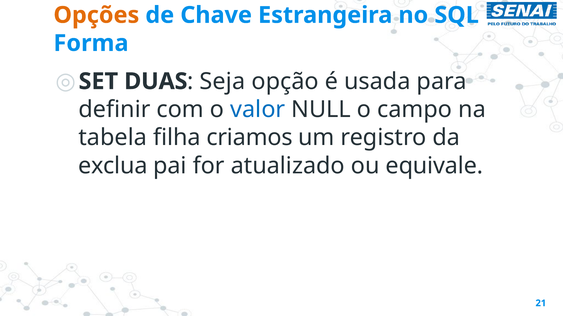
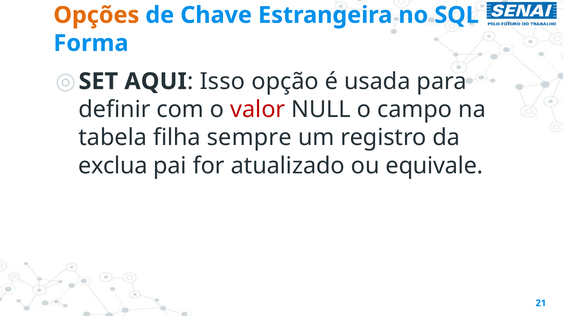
DUAS: DUAS -> AQUI (156, 82)
Seja: Seja -> Isso (222, 82)
valor colour: blue -> red (258, 110)
criamos: criamos -> sempre (249, 138)
